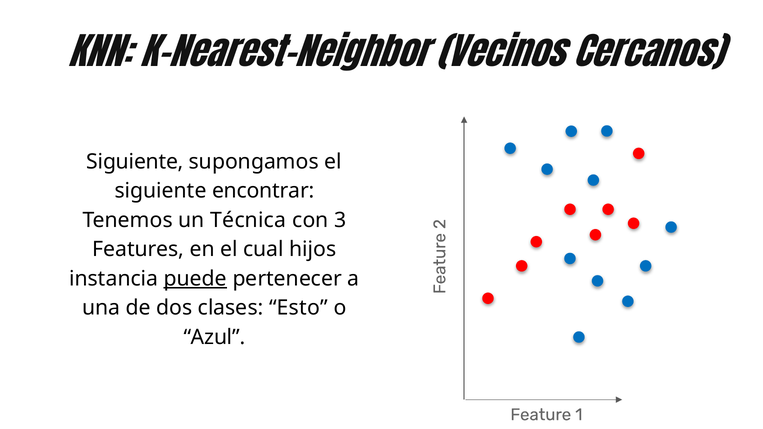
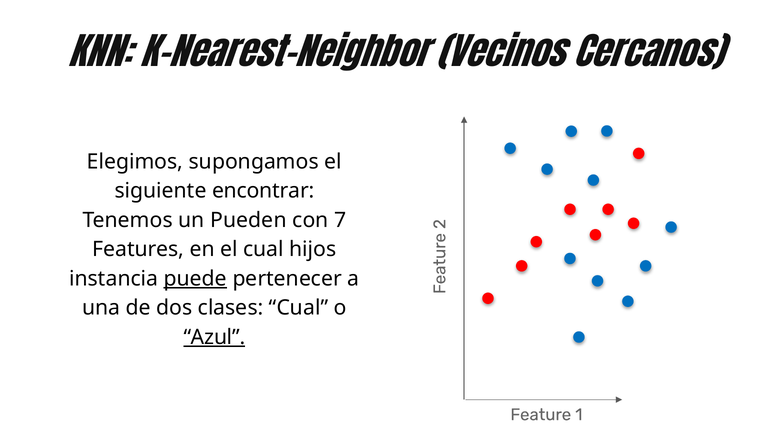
Siguiente: Siguiente -> Elegimos (135, 162)
Técnica: Técnica -> Pueden (248, 220)
3: 3 -> 7 (340, 220)
clases Esto: Esto -> Cual (299, 308)
Azul underline: none -> present (214, 337)
